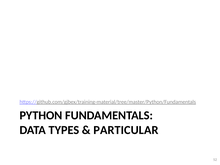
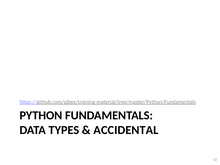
PARTICULAR: PARTICULAR -> ACCIDENTAL (126, 130)
